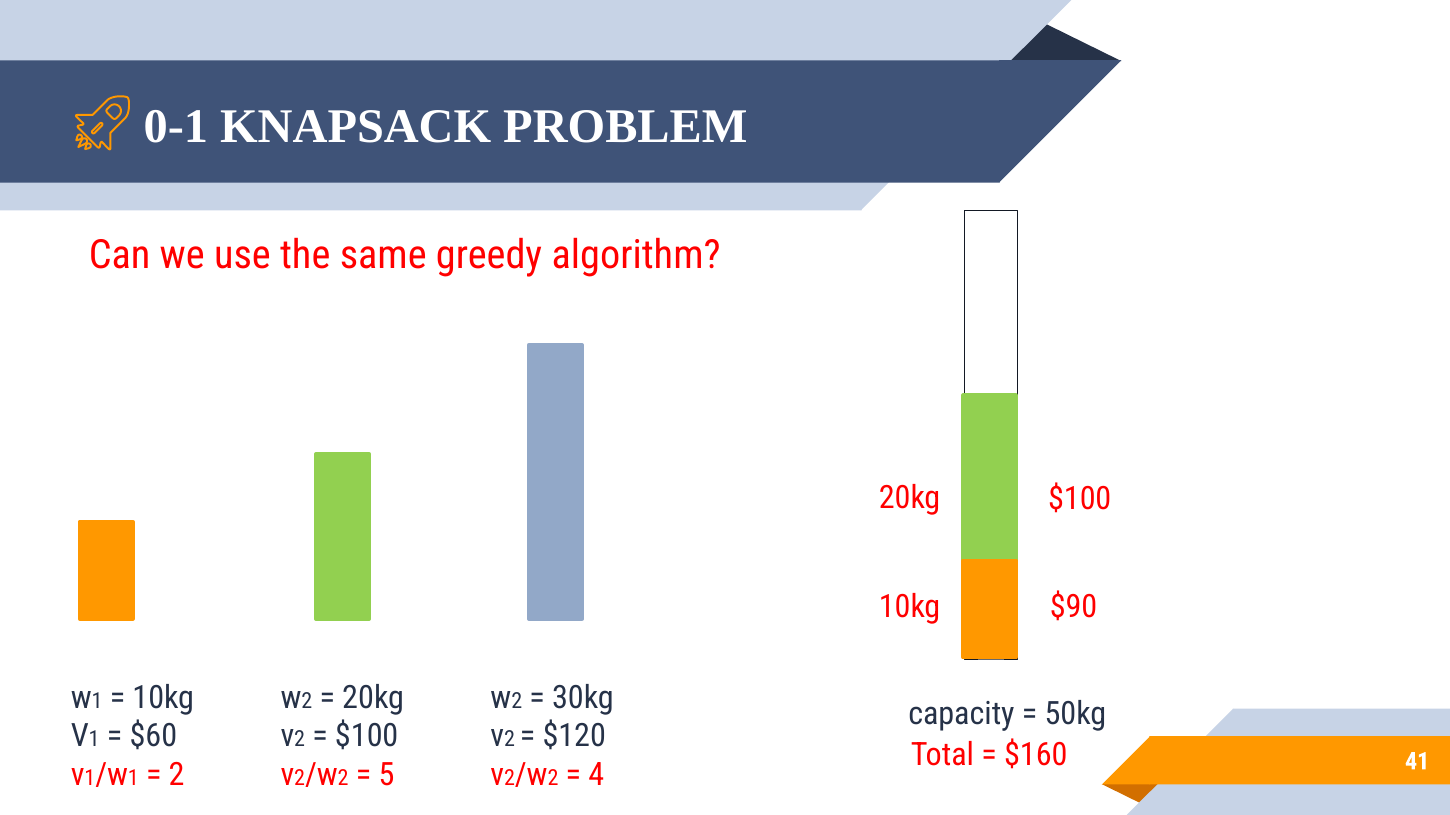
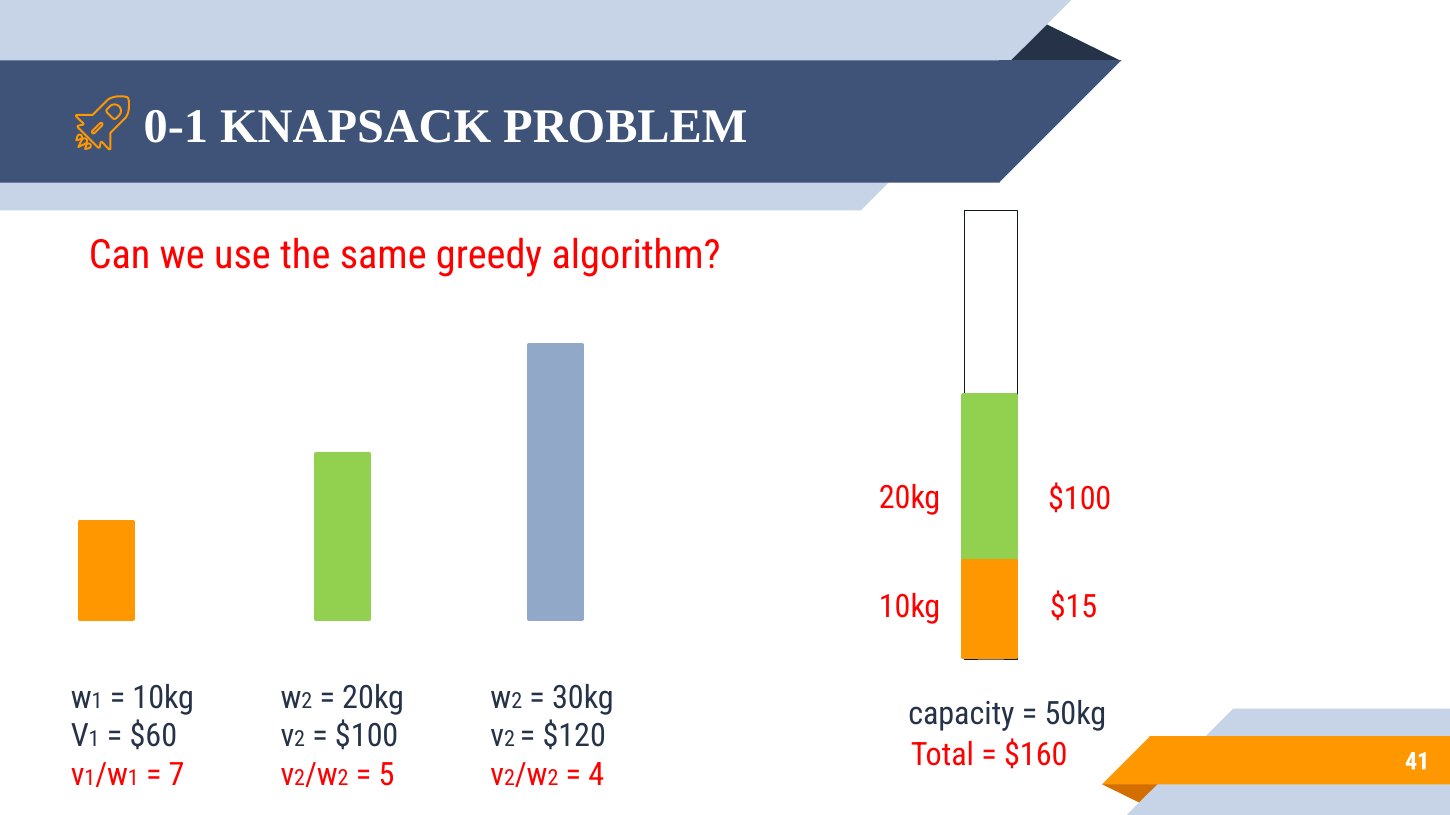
$90: $90 -> $15 (1074, 608)
2: 2 -> 7 (177, 775)
